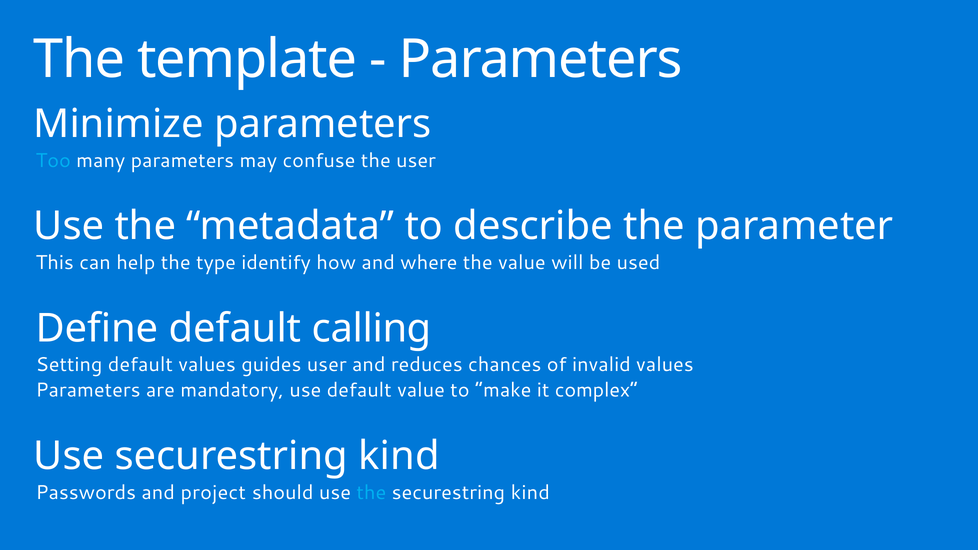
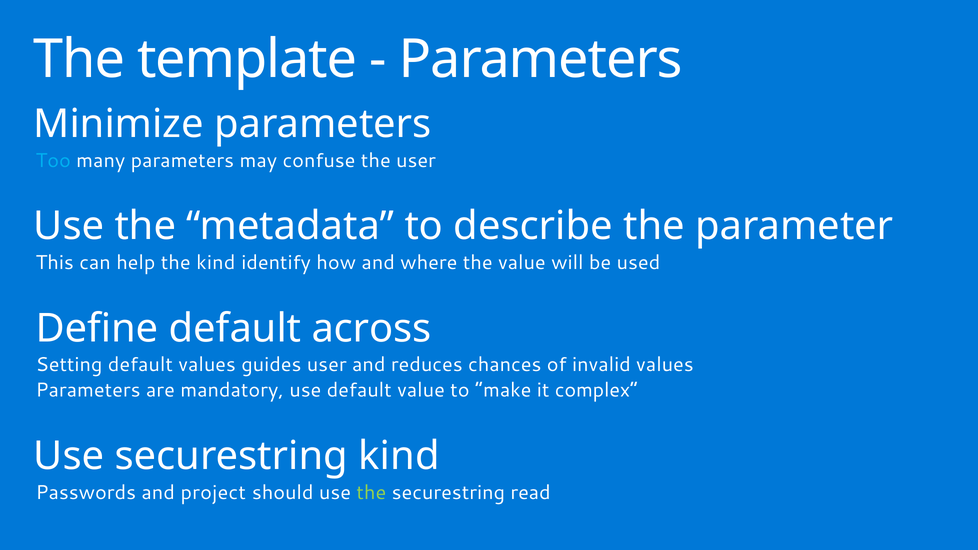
the type: type -> kind (216, 263)
calling: calling -> across (372, 328)
the colour: light blue -> light green (371, 493)
kind: kind -> read (531, 493)
